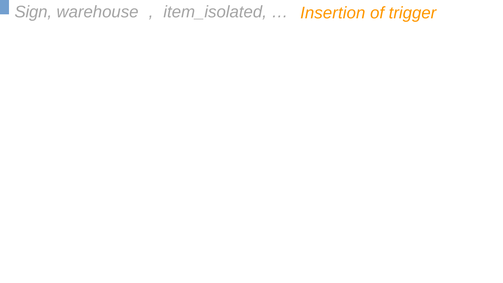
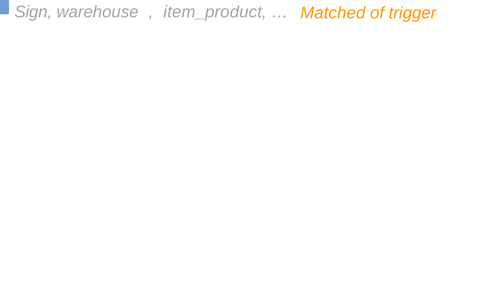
item_isolated: item_isolated -> item_product (215, 12)
Insertion: Insertion -> Matched (333, 13)
